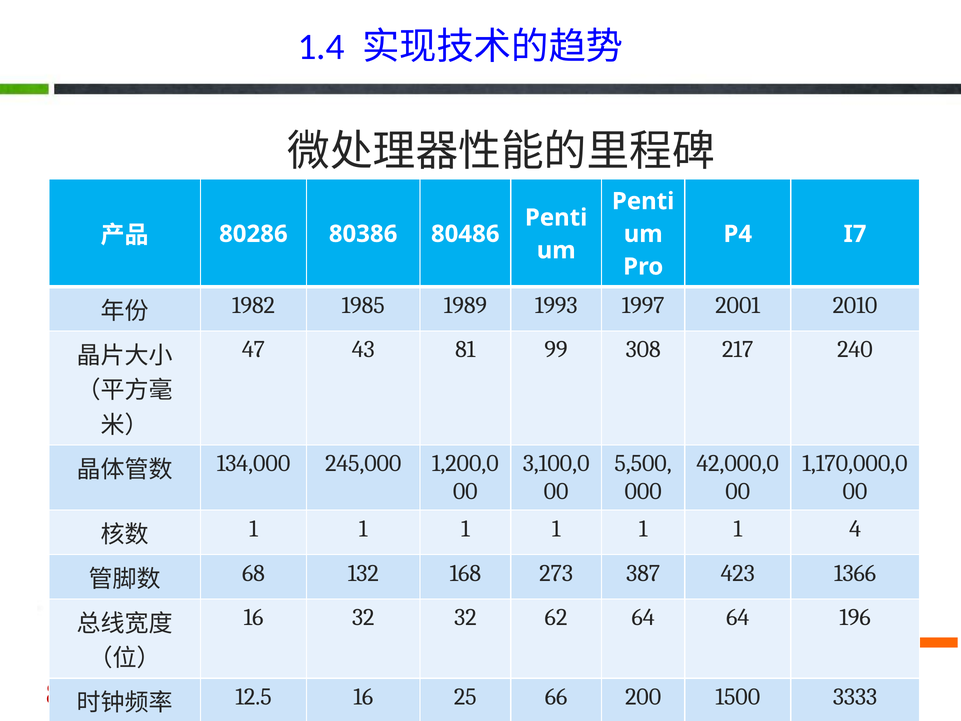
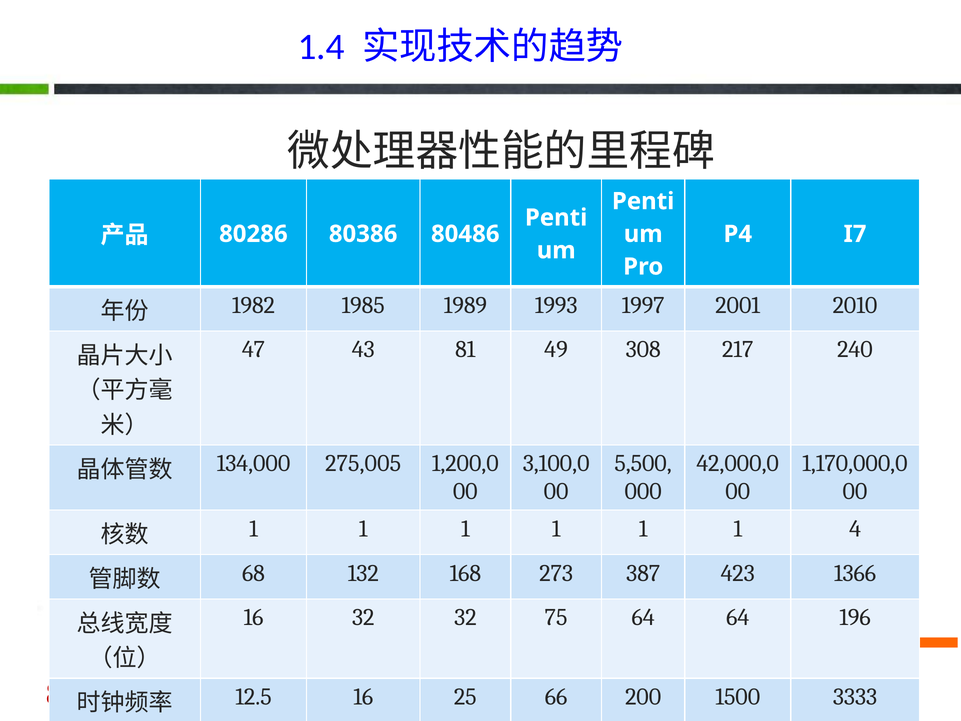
99: 99 -> 49 (556, 349)
245,000: 245,000 -> 275,005 (363, 463)
62: 62 -> 75 (556, 617)
